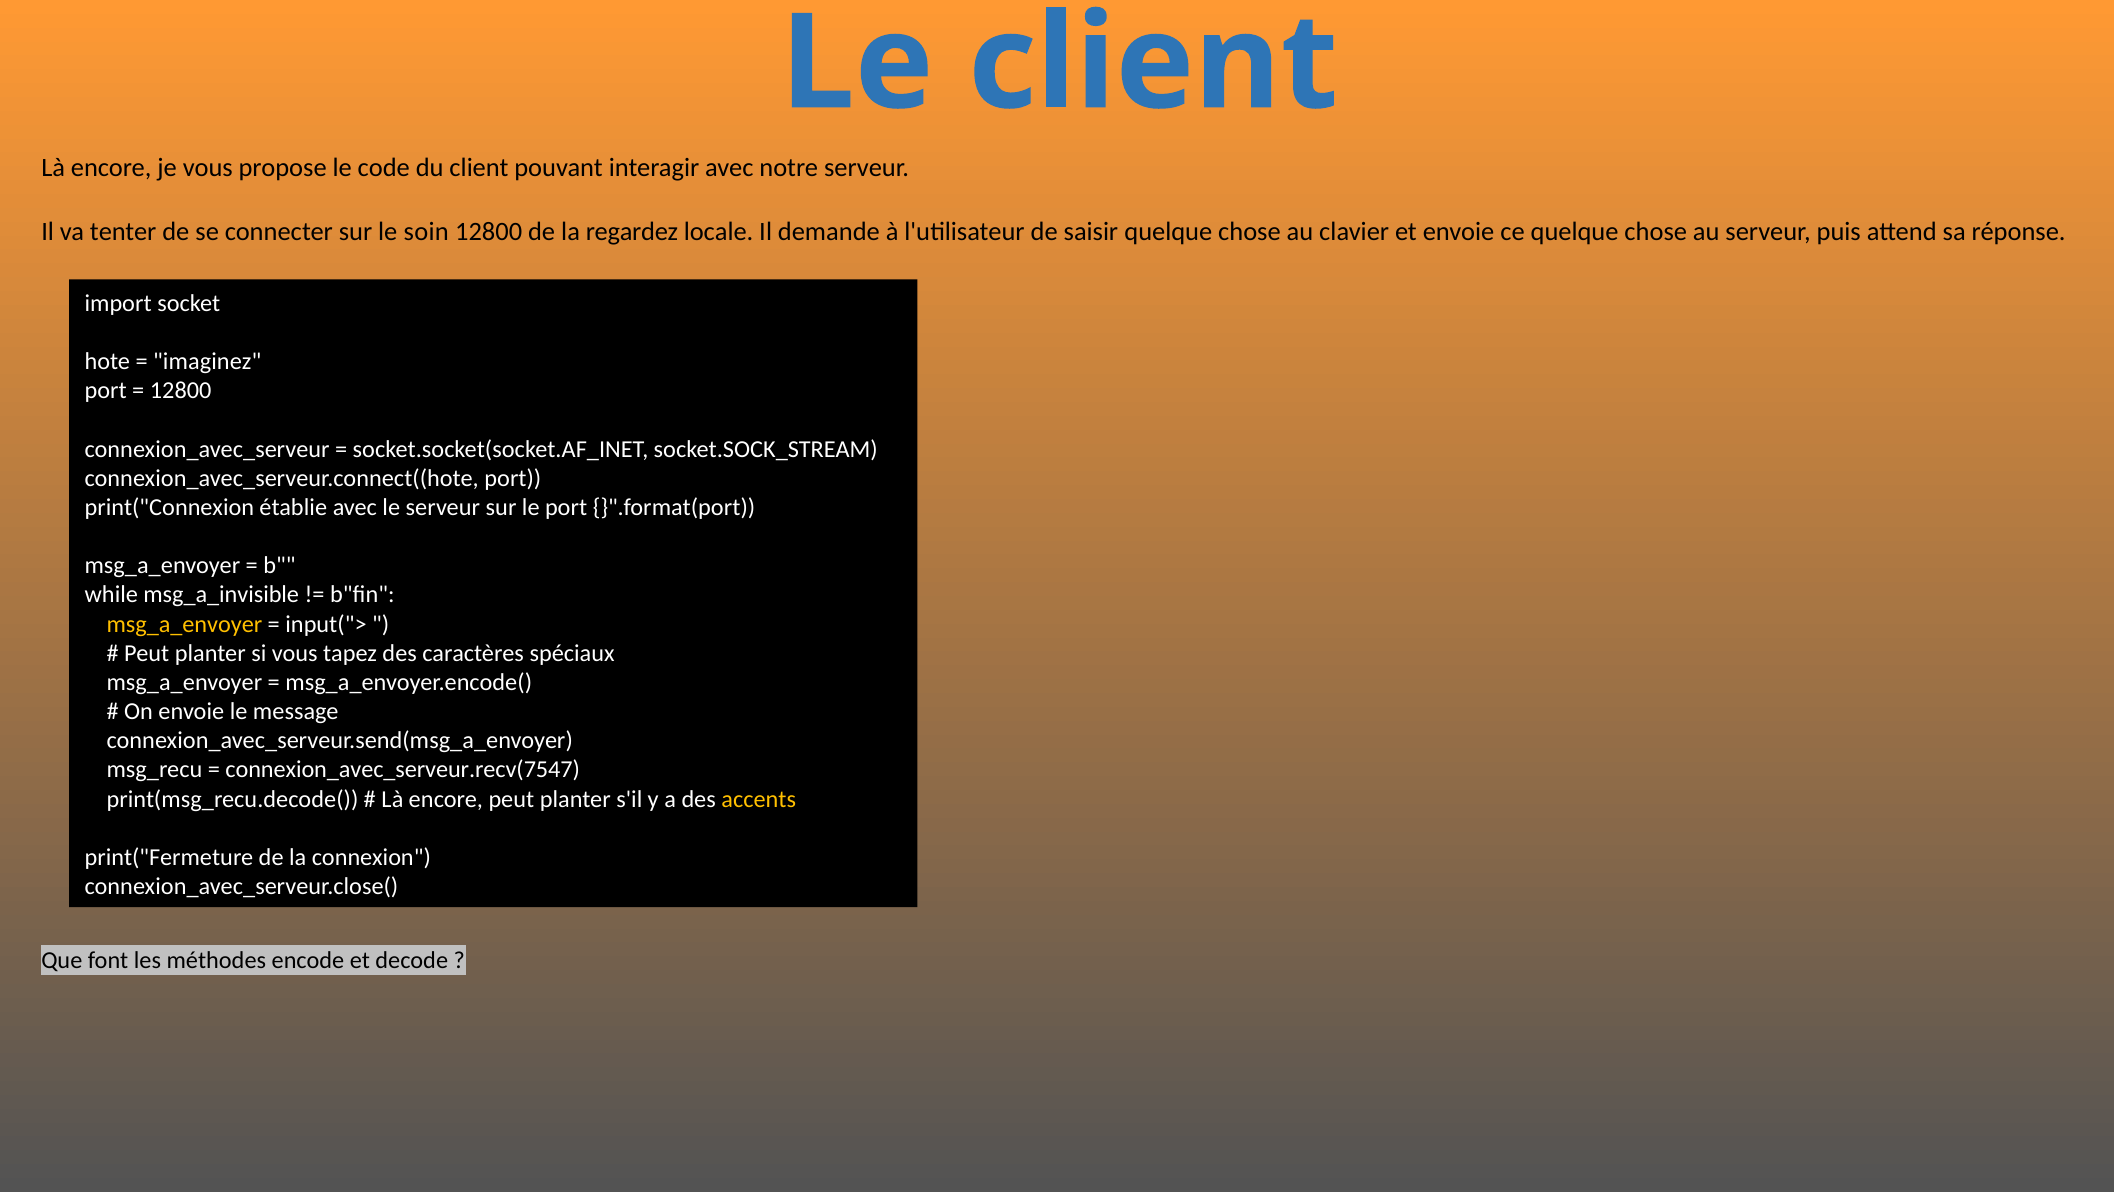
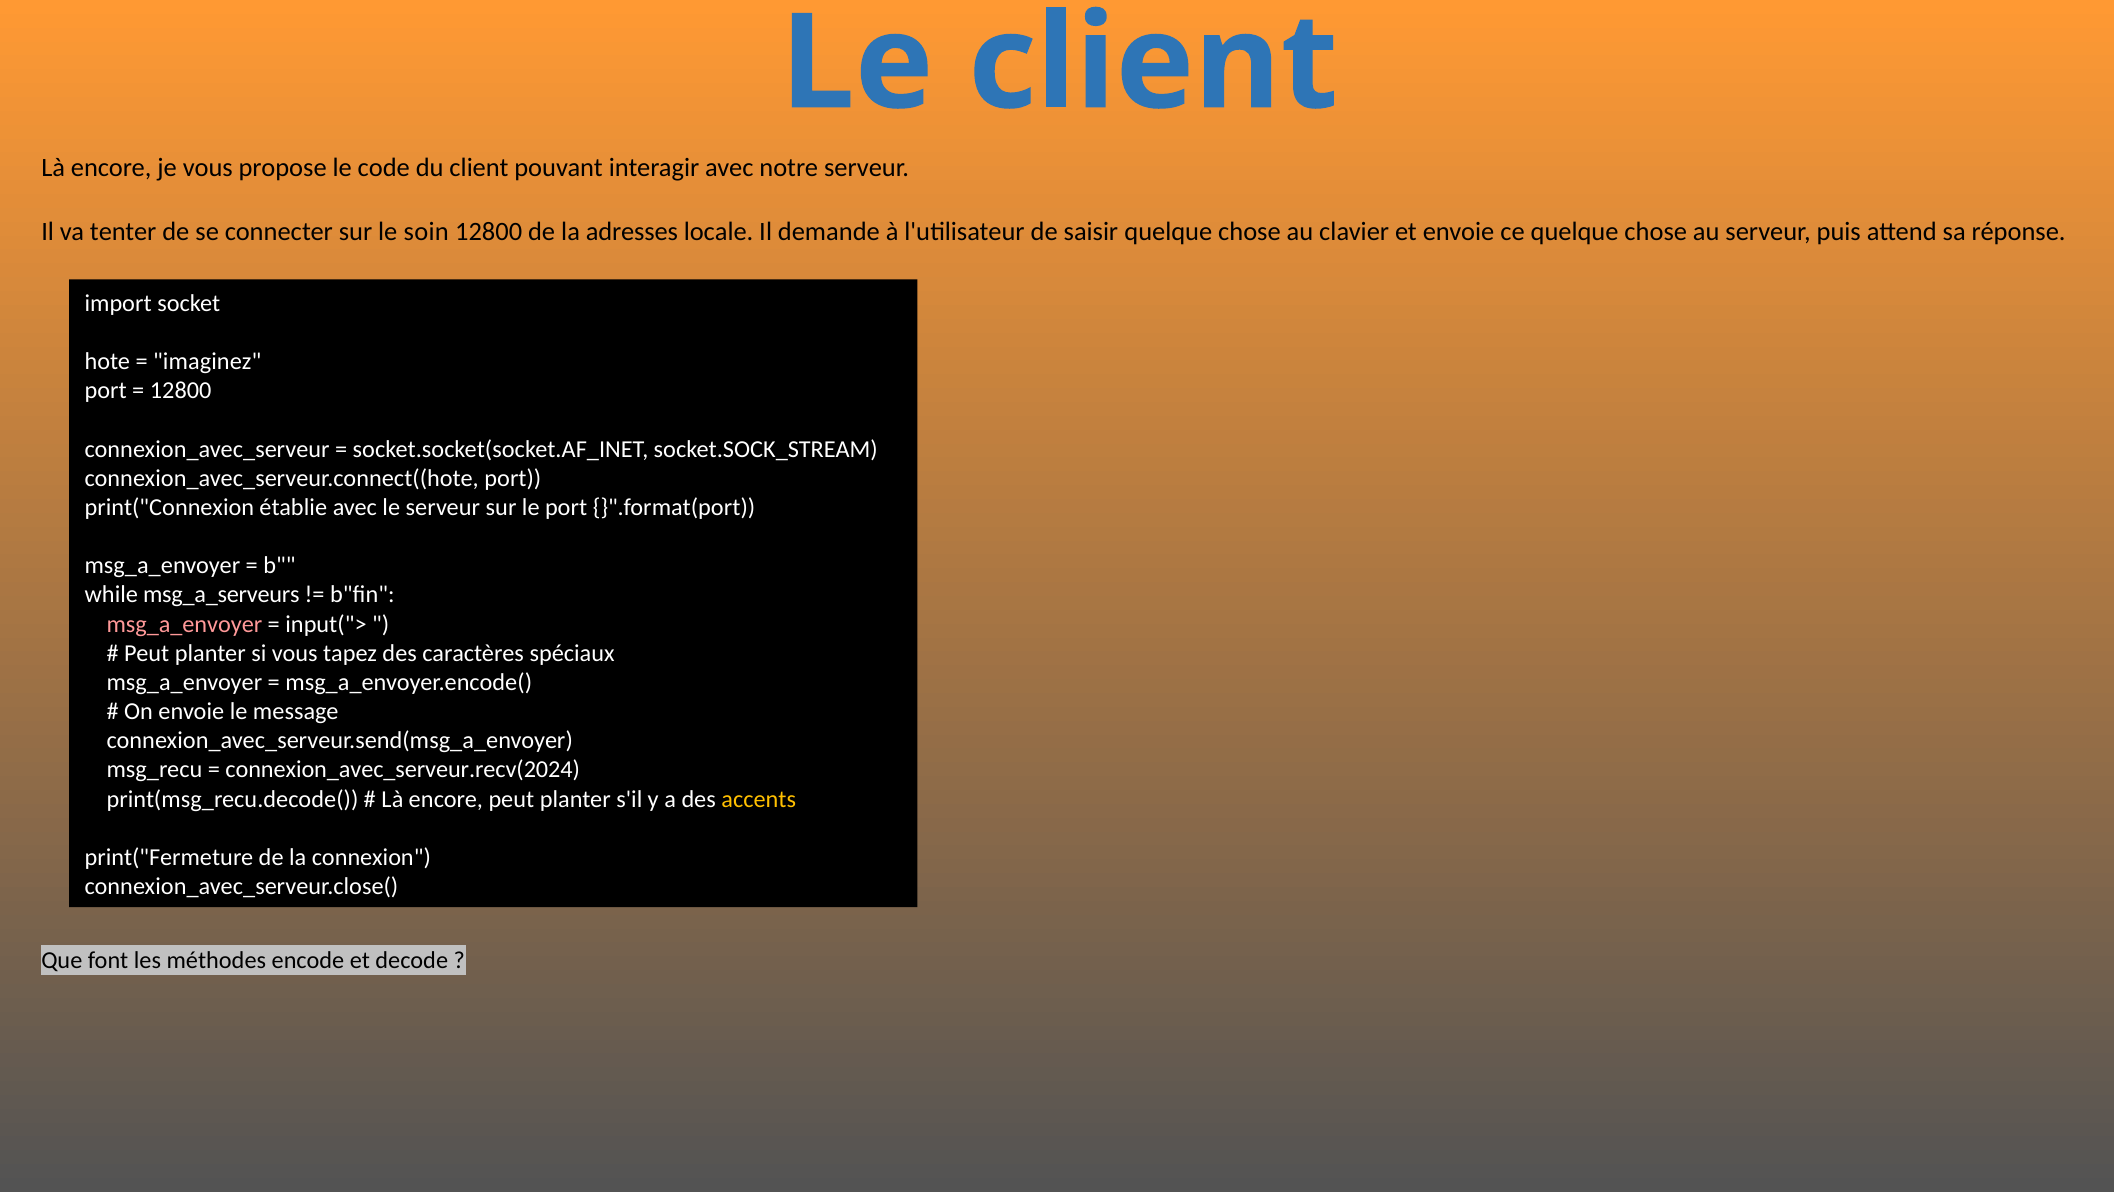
regardez: regardez -> adresses (632, 232)
msg_a_invisible: msg_a_invisible -> msg_a_serveurs (221, 595)
msg_a_envoyer colour: yellow -> pink (184, 624)
connexion_avec_serveur.recv(7547: connexion_avec_serveur.recv(7547 -> connexion_avec_serveur.recv(2024 (403, 770)
